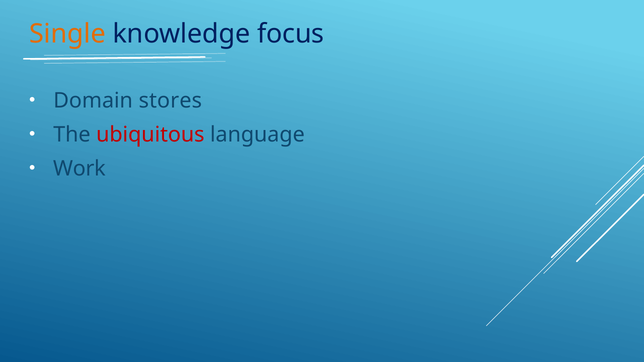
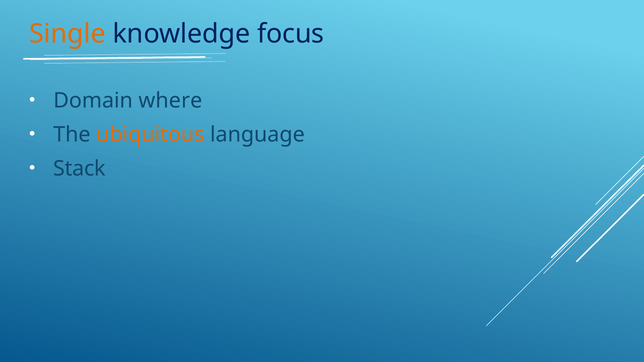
stores: stores -> where (170, 101)
ubiquitous colour: red -> orange (150, 135)
Work: Work -> Stack (79, 169)
